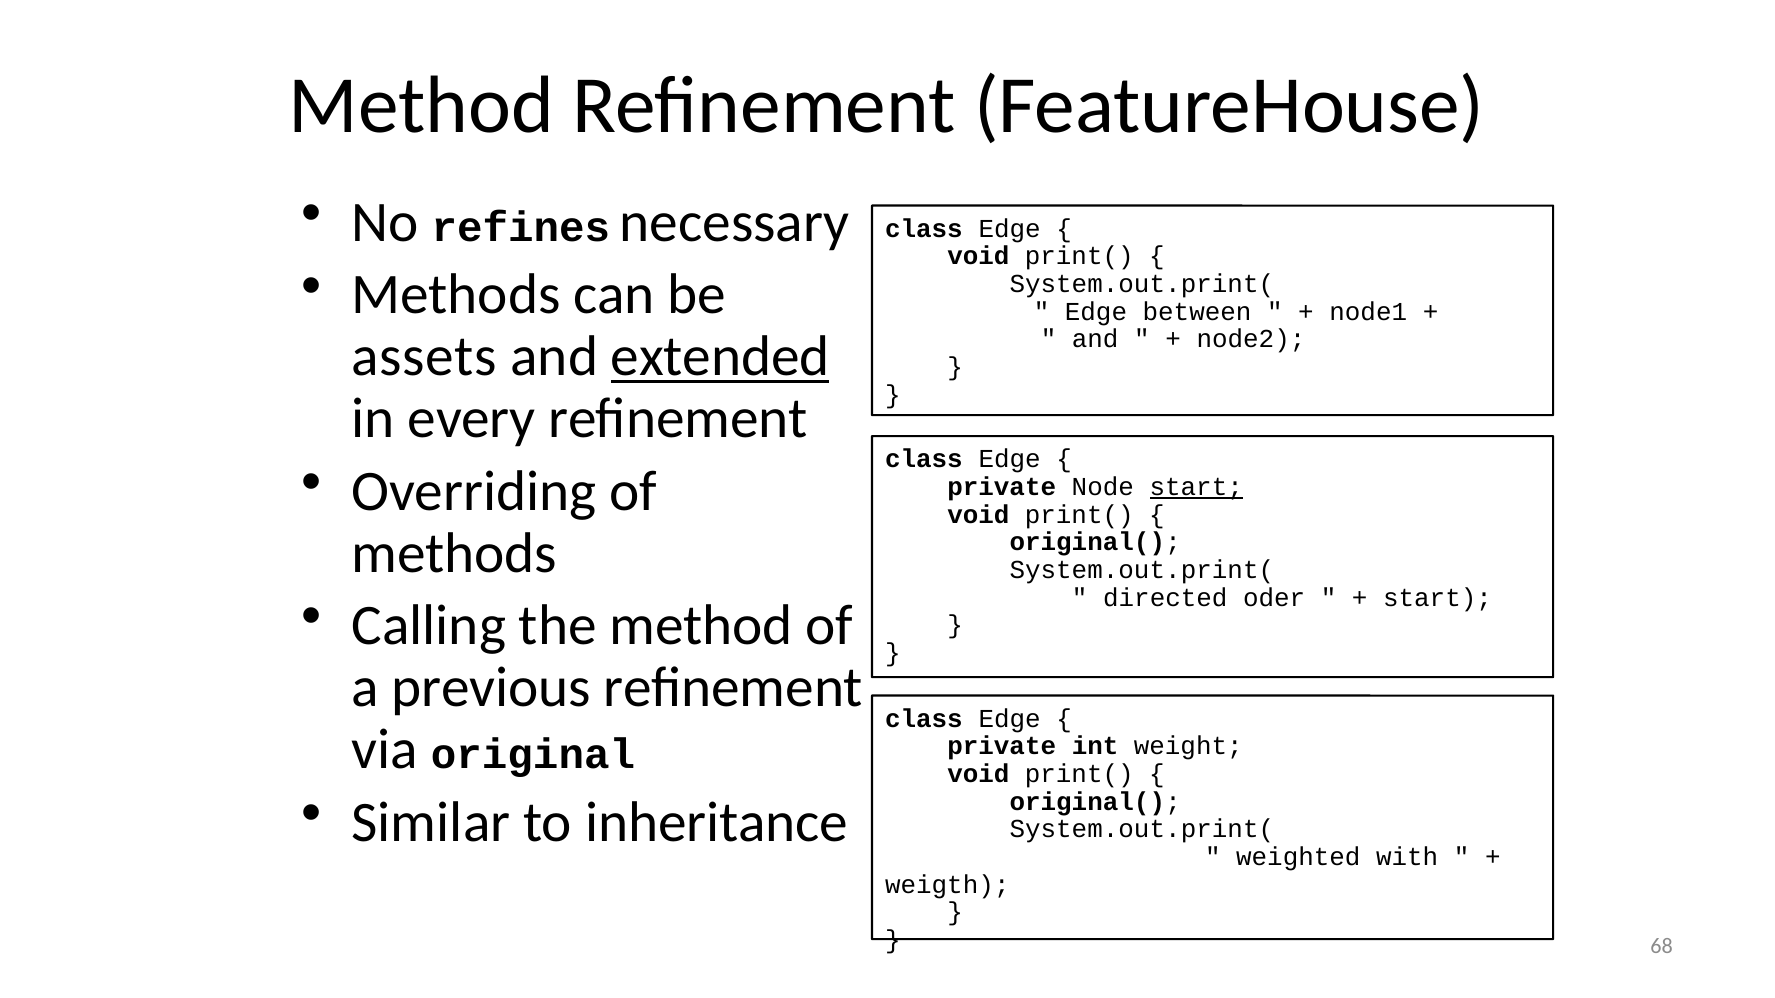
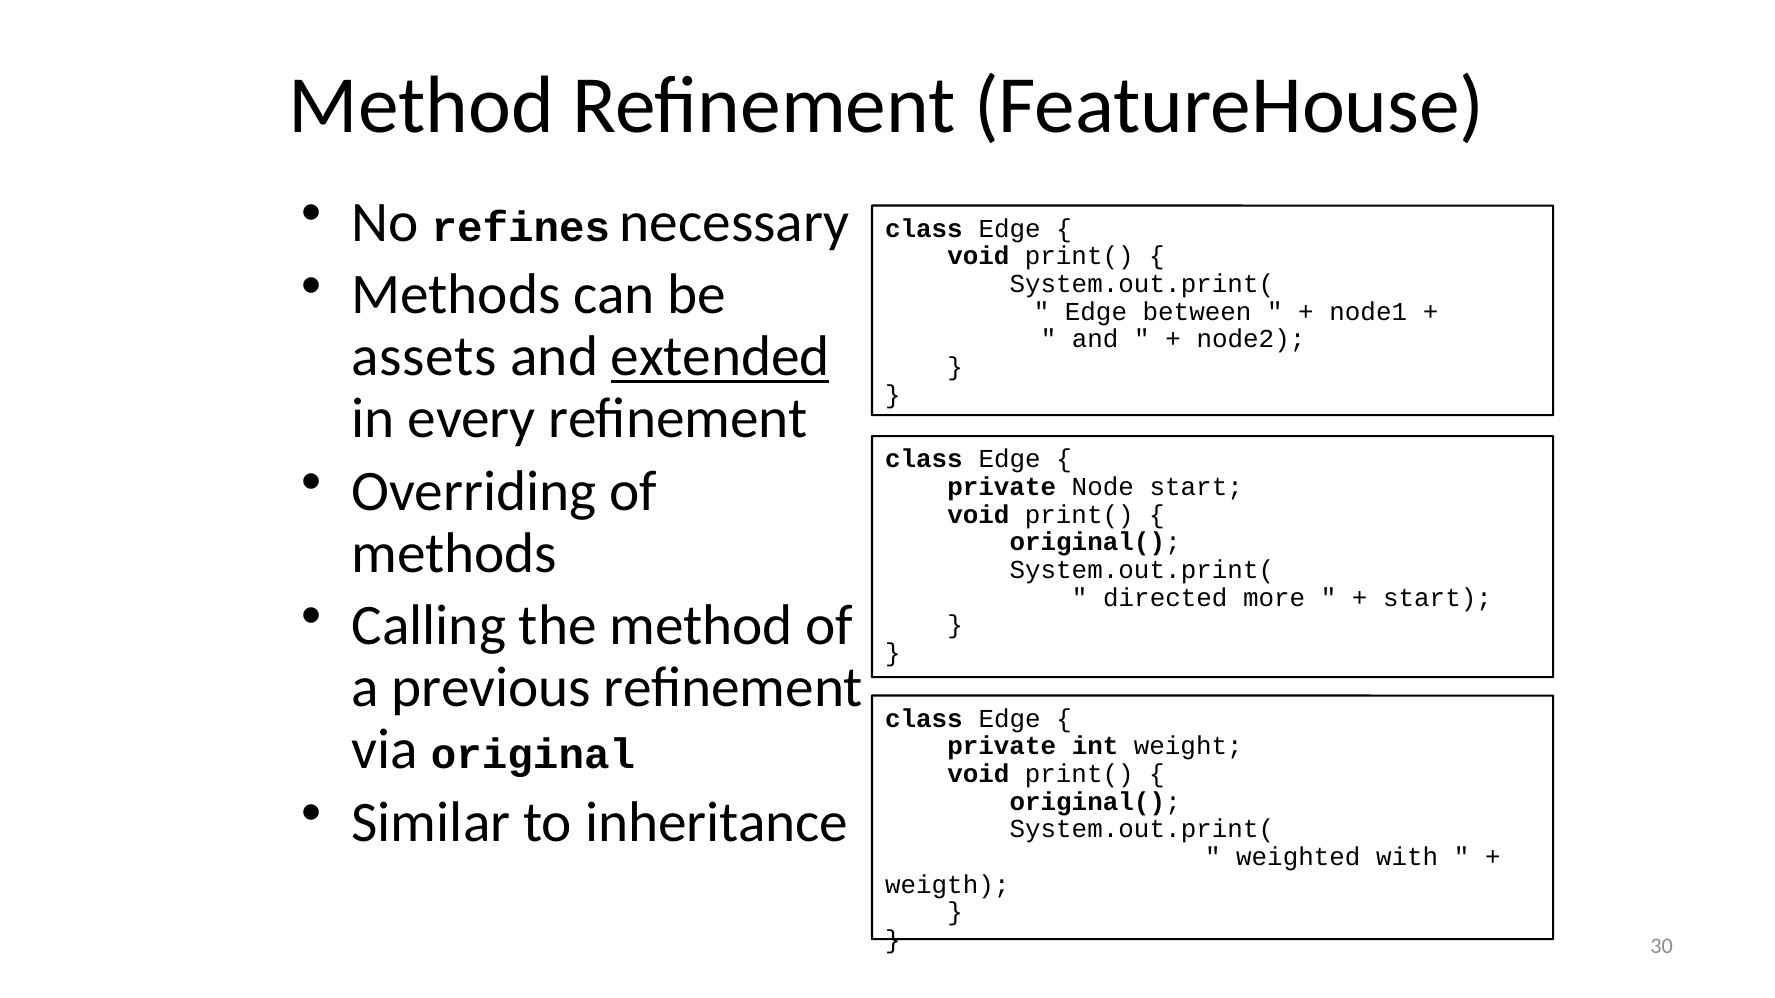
start underline: present -> none (1196, 487)
oder: oder -> more (1274, 598)
68: 68 -> 30 (1662, 947)
